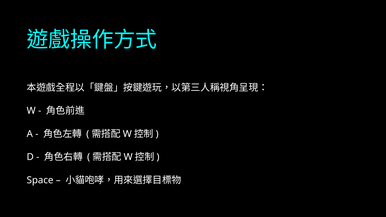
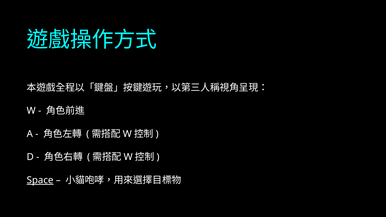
Space underline: none -> present (40, 180)
